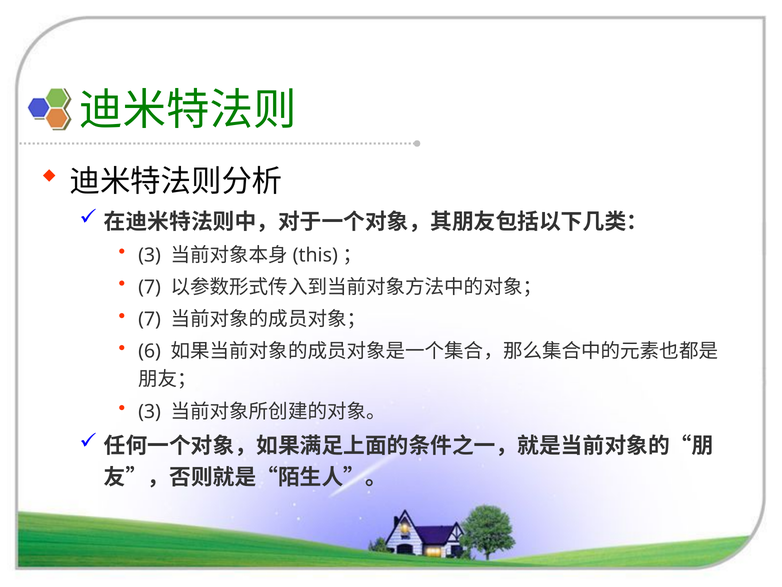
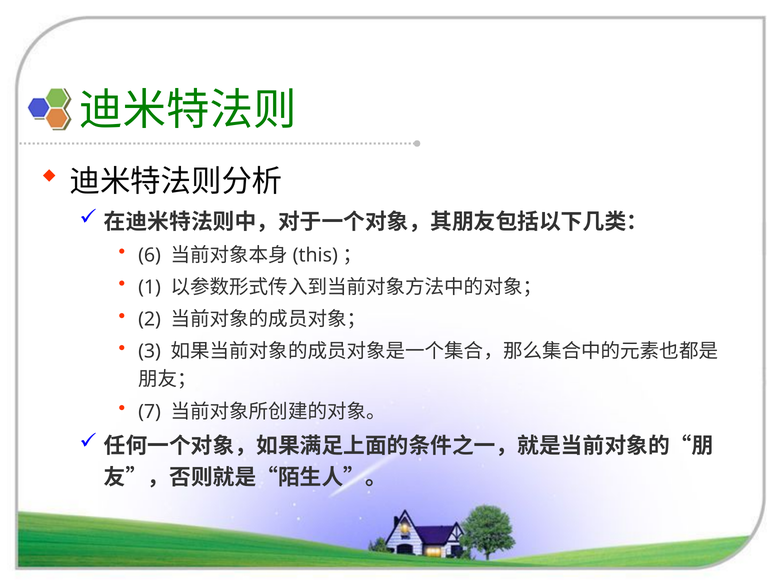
3: 3 -> 6 (150, 255)
7: 7 -> 1 (150, 287)
7: 7 -> 2 (150, 319)
6: 6 -> 3 (150, 351)
3: 3 -> 7 (150, 411)
